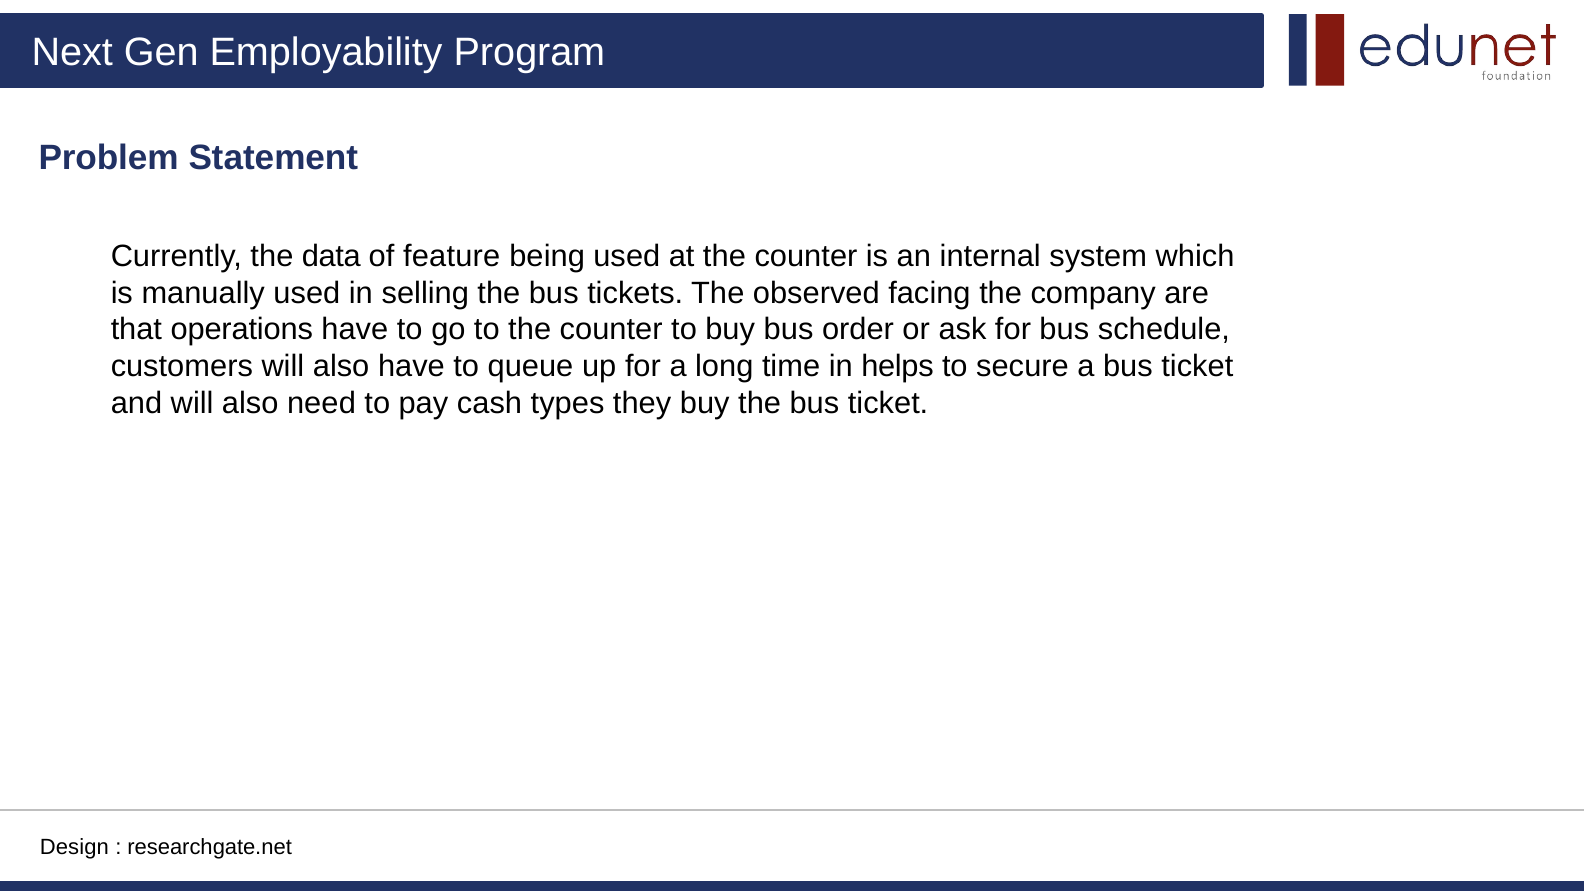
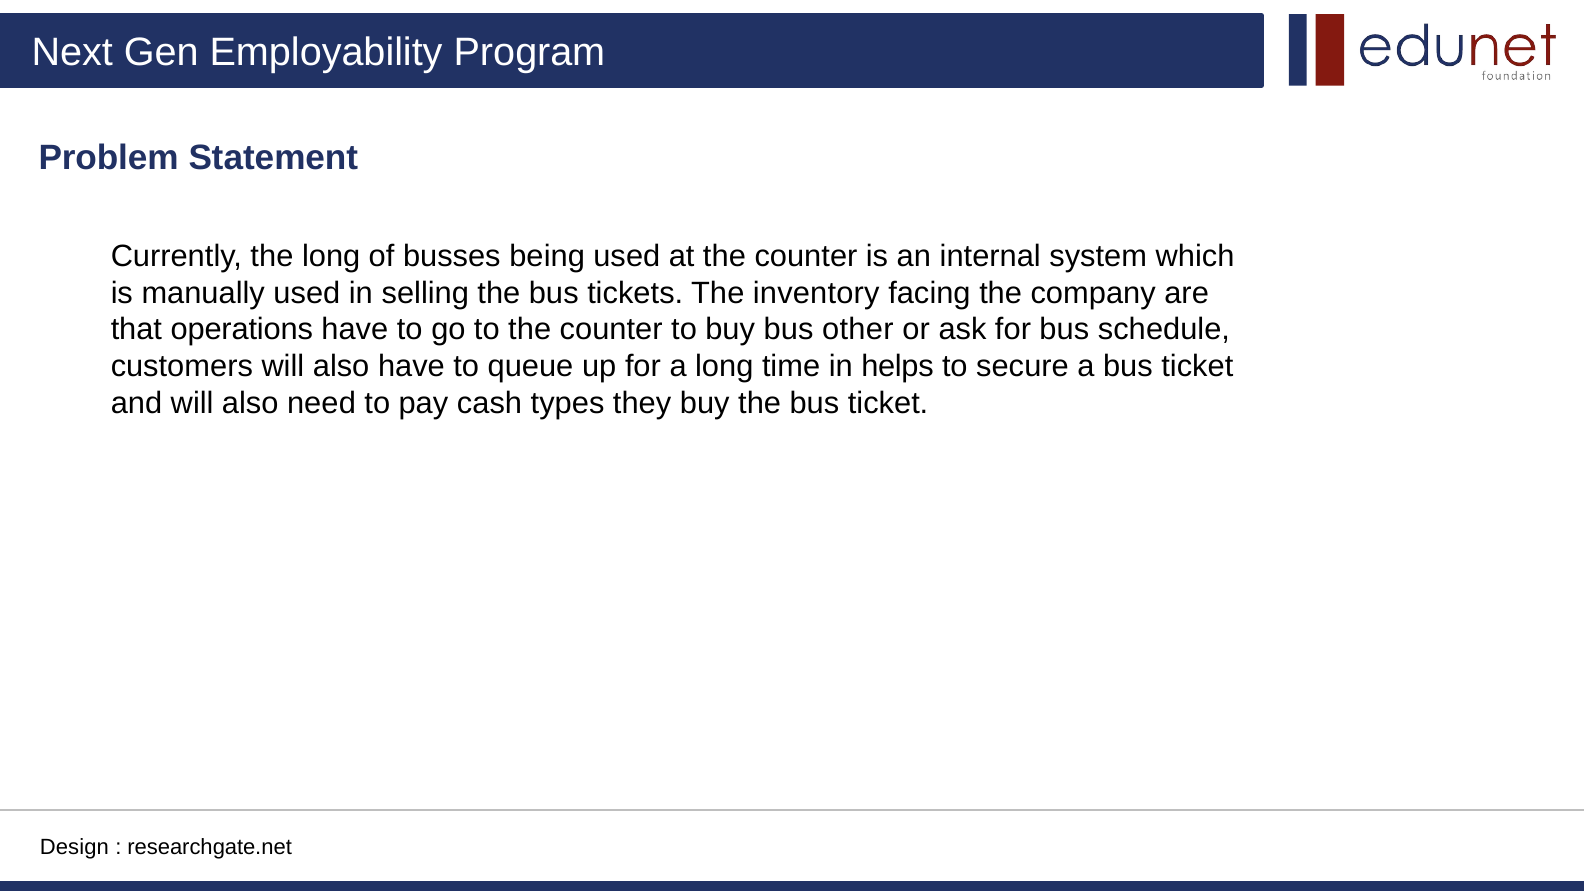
the data: data -> long (331, 256)
feature: feature -> busses (452, 256)
observed: observed -> inventory (816, 293)
order: order -> other (858, 330)
